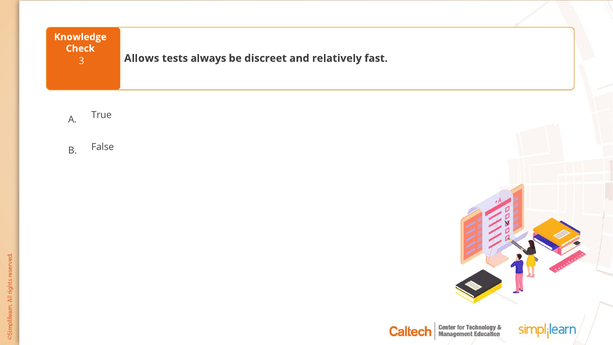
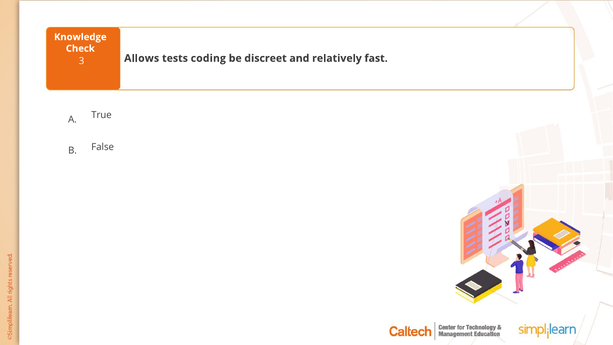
always: always -> coding (208, 58)
